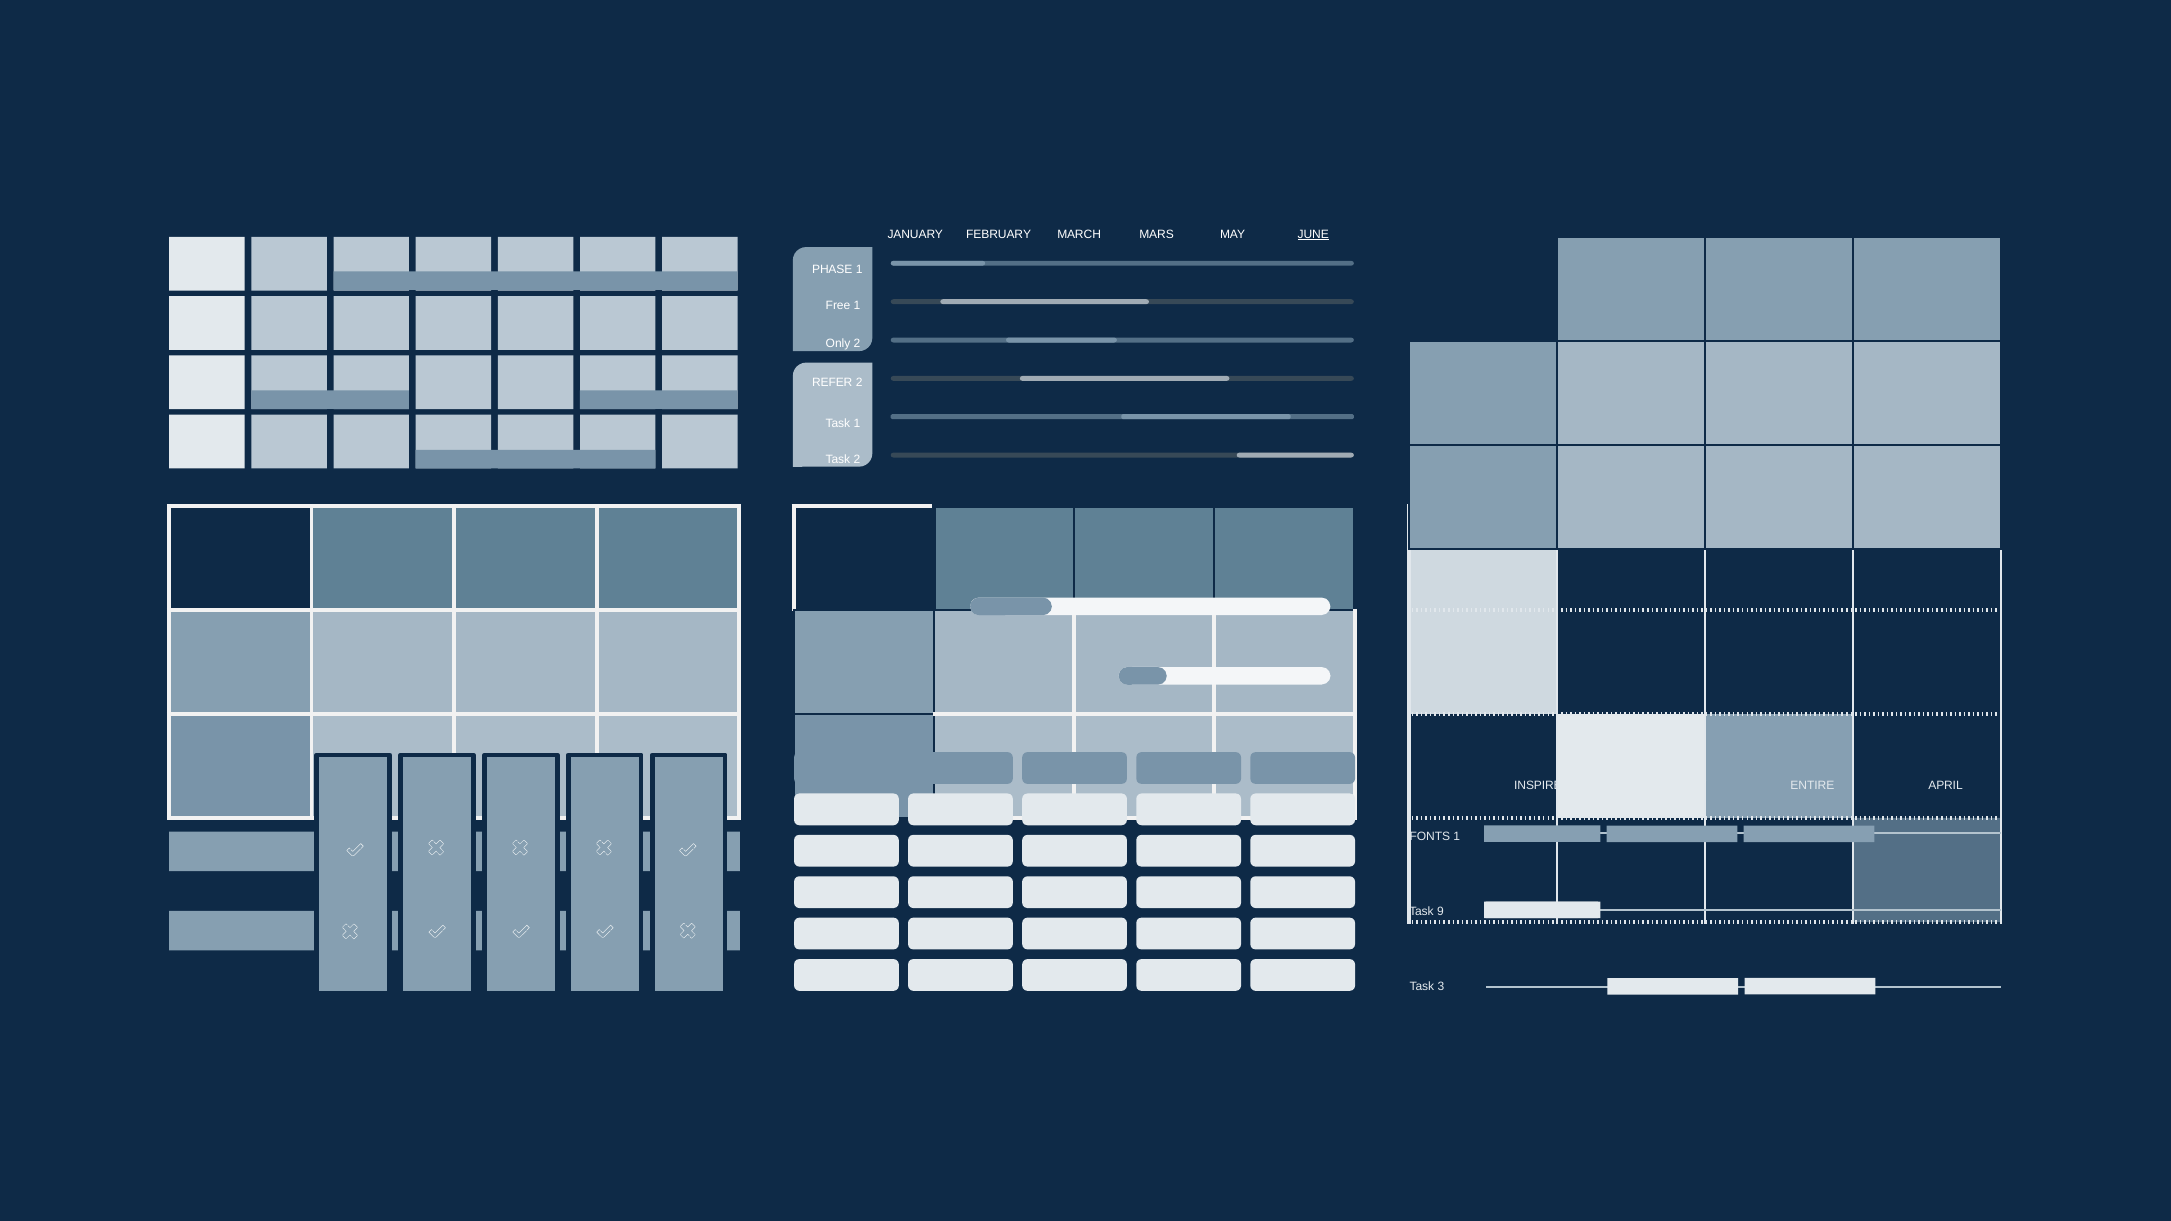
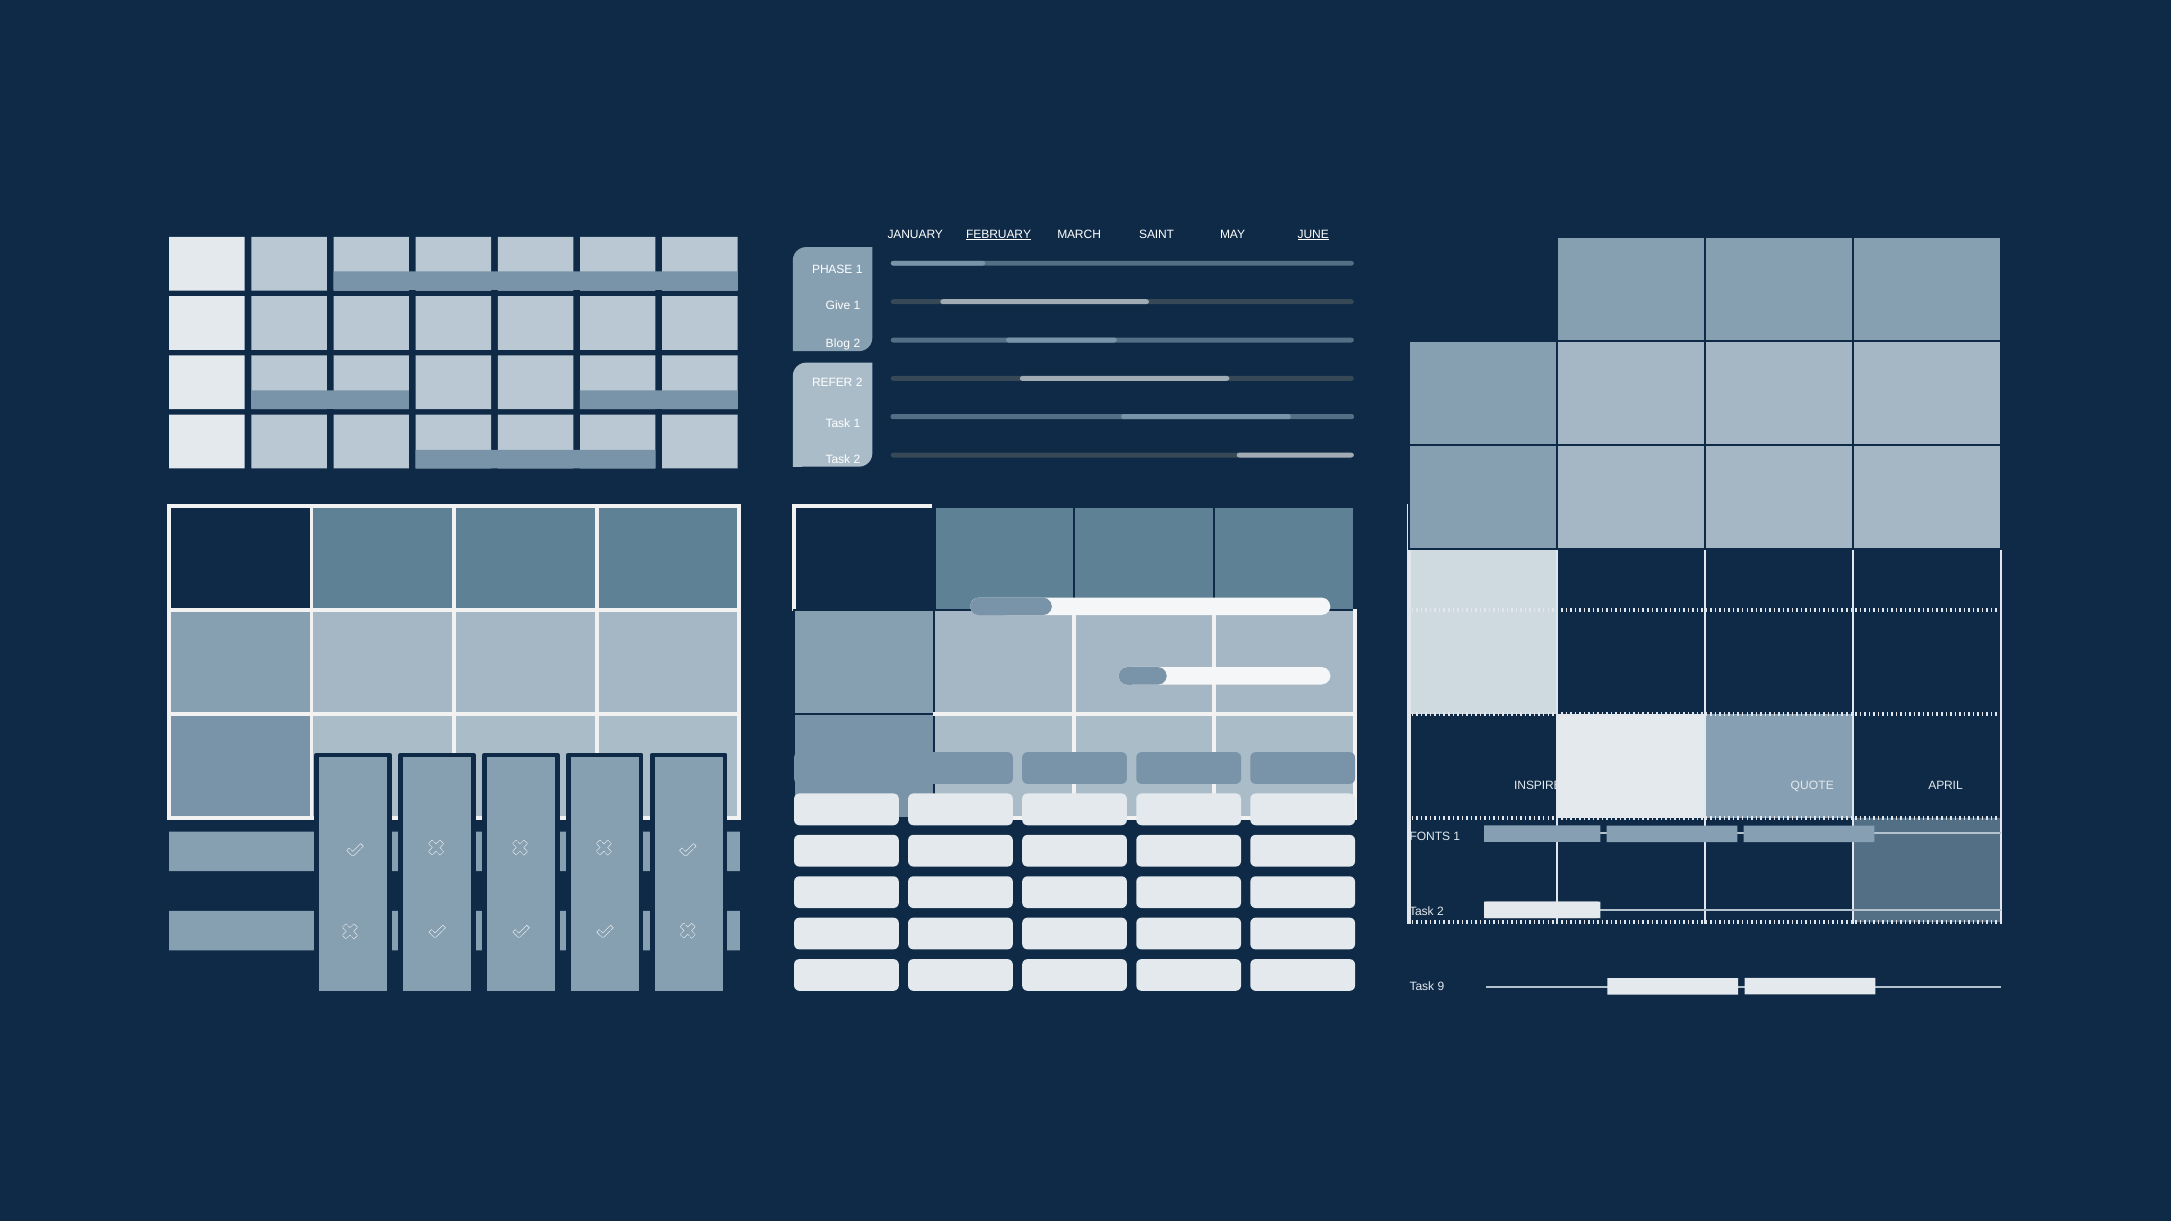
FEBRUARY underline: none -> present (999, 234)
MARS: MARS -> SAINT (1157, 234)
Free: Free -> Give (838, 306)
Only: Only -> Blog (838, 344)
ENTIRE: ENTIRE -> QUOTE (1812, 786)
9: 9 -> 2 (1440, 912)
3: 3 -> 9 (1441, 987)
